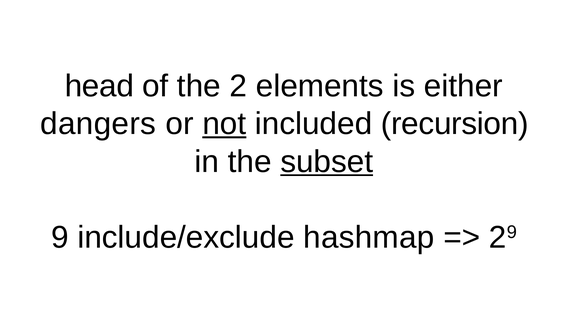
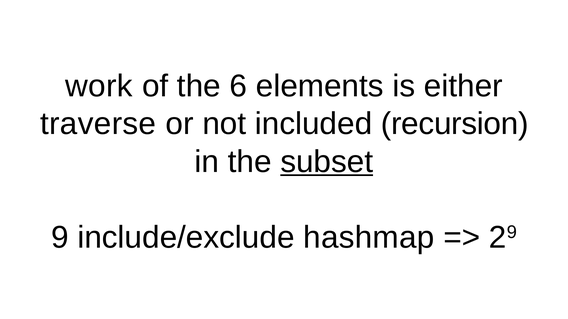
head: head -> work (99, 86)
2: 2 -> 6 (238, 86)
dangers: dangers -> traverse (98, 124)
not underline: present -> none (224, 124)
